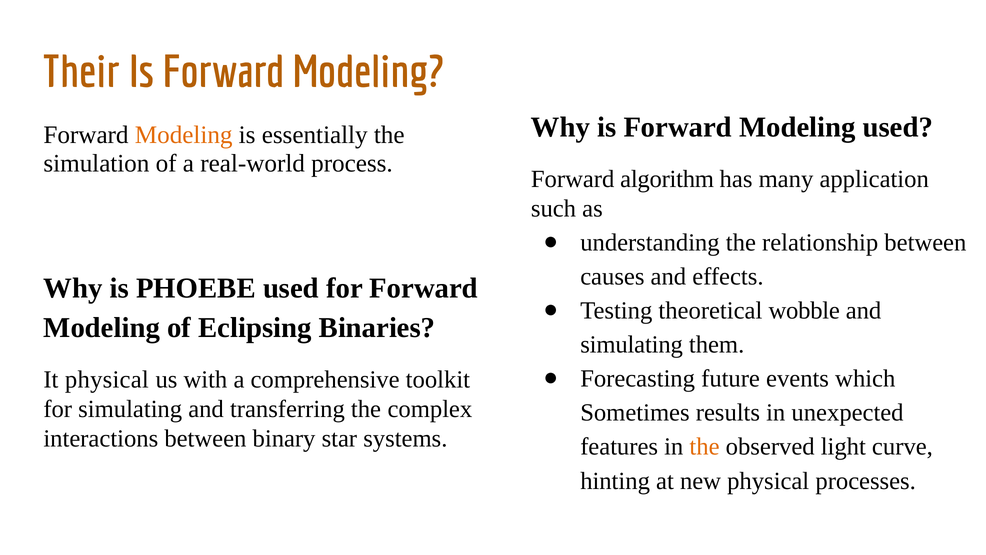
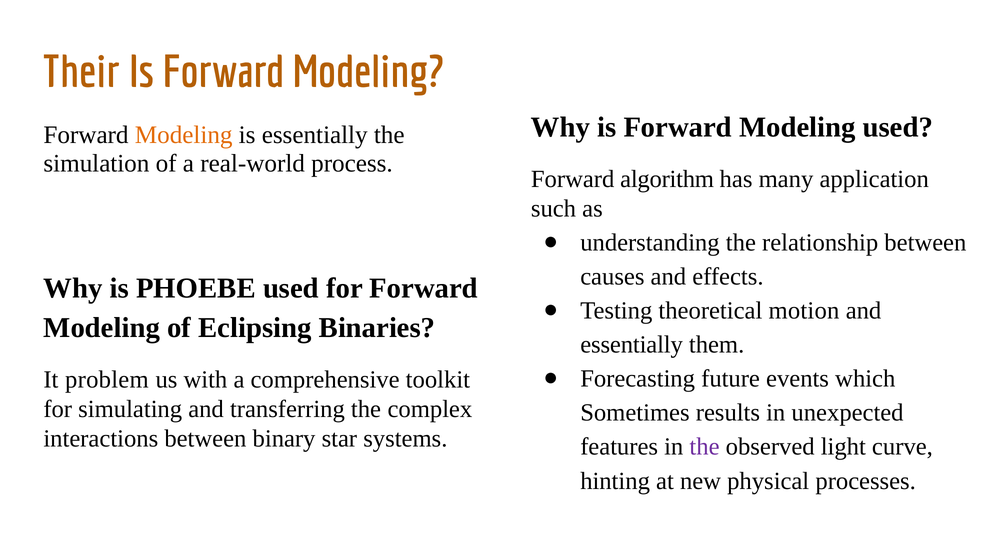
wobble: wobble -> motion (804, 311)
simulating: simulating -> essentially (632, 345)
It physical: physical -> problem (107, 379)
the colour: orange -> purple (705, 447)
